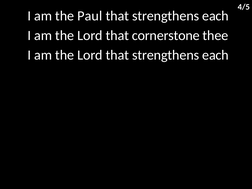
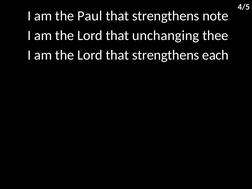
each: each -> note (215, 16)
cornerstone: cornerstone -> unchanging (166, 35)
